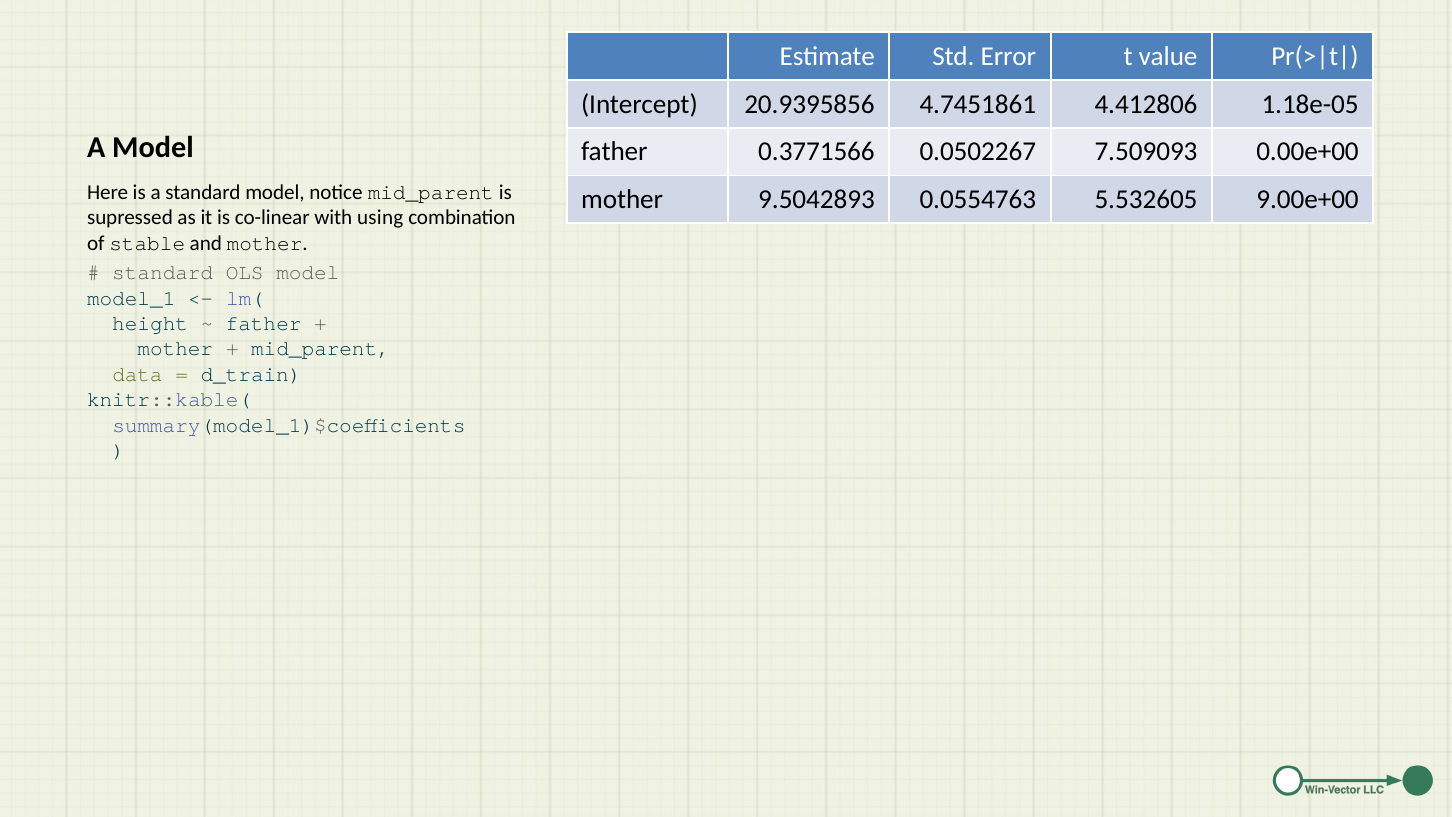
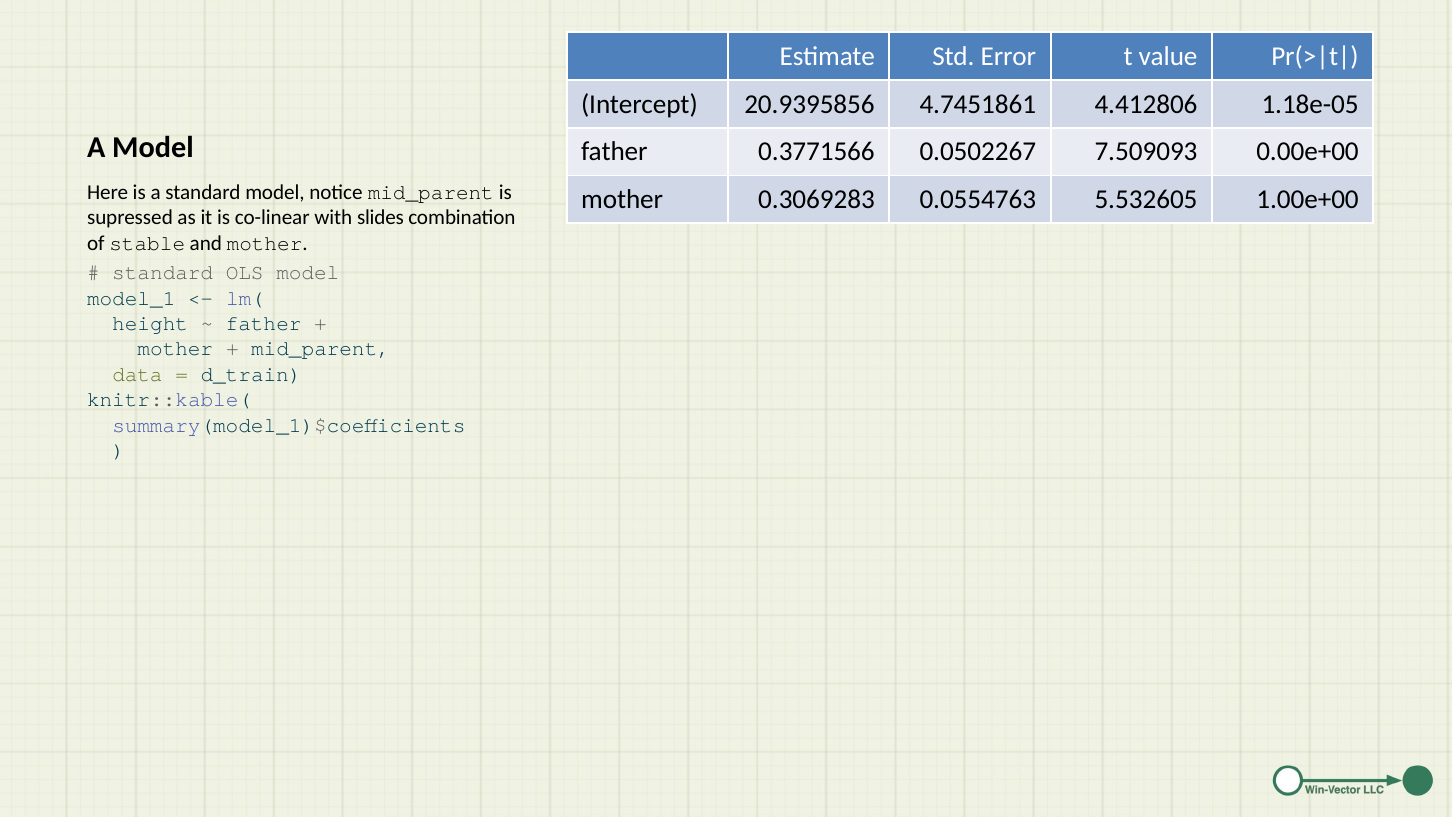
9.5042893: 9.5042893 -> 0.3069283 (817, 200)
9.00e+00: 9.00e+00 -> 1.00e+00 (1308, 200)
using: using -> slides (380, 218)
